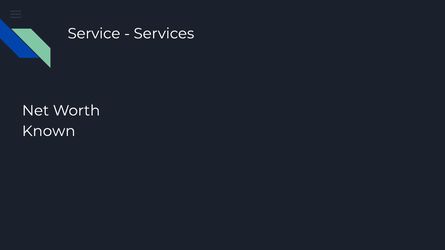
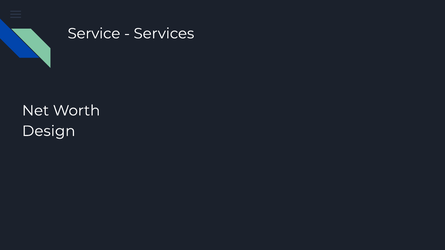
Known: Known -> Design (49, 131)
